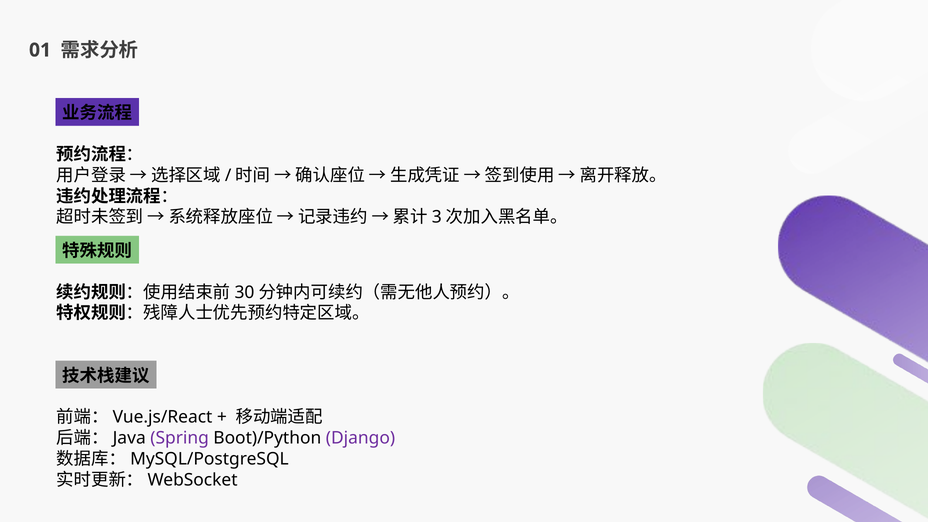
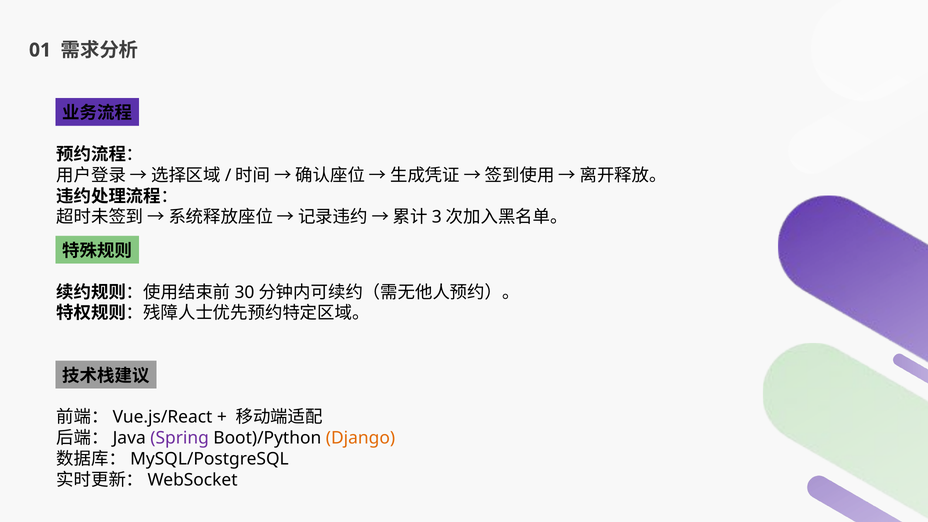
Django colour: purple -> orange (360, 438)
